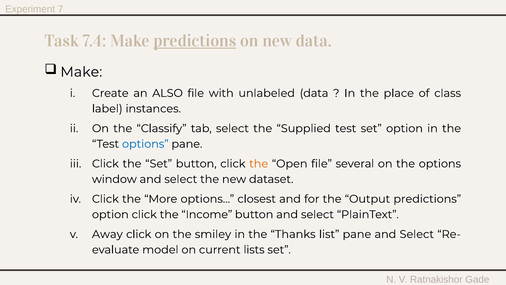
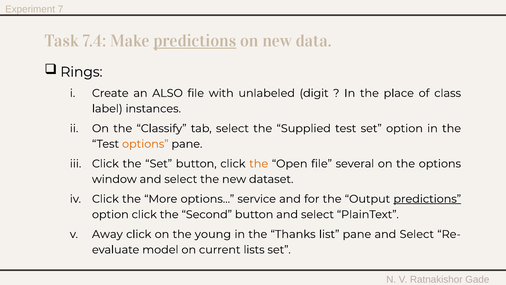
Make: Make -> Rings (81, 72)
unlabeled data: data -> digit (314, 93)
options colour: blue -> orange (145, 144)
closest: closest -> service (257, 199)
predictions underline: none -> present (427, 199)
Income: Income -> Second (207, 214)
smiley: smiley -> young (213, 234)
